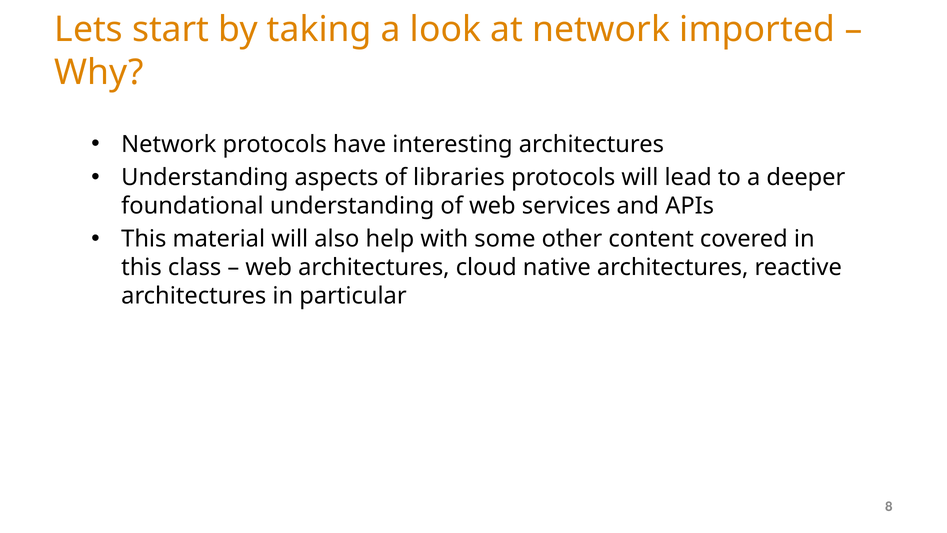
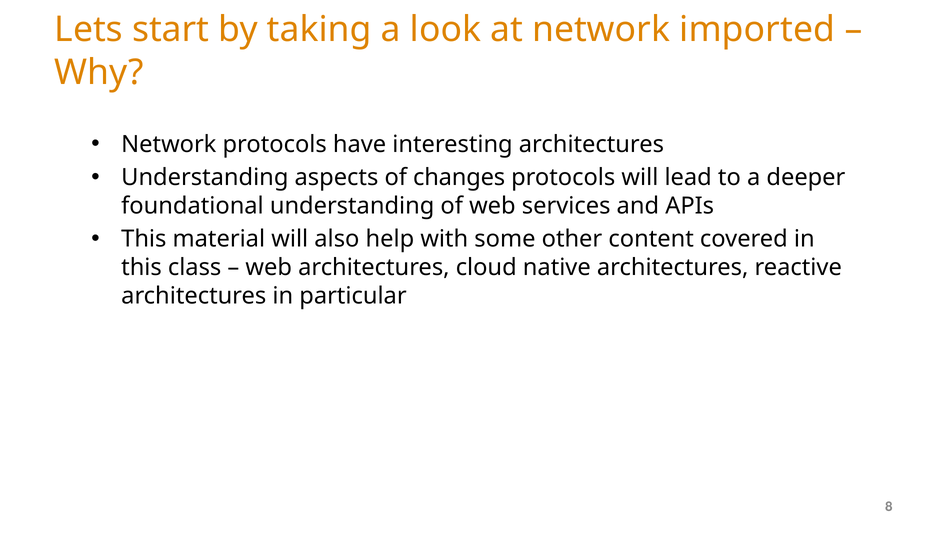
libraries: libraries -> changes (459, 177)
